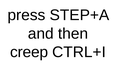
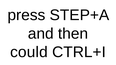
creep: creep -> could (29, 52)
